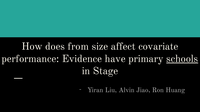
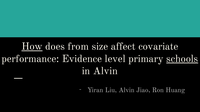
How underline: none -> present (32, 47)
have: have -> level (115, 59)
in Stage: Stage -> Alvin (105, 71)
